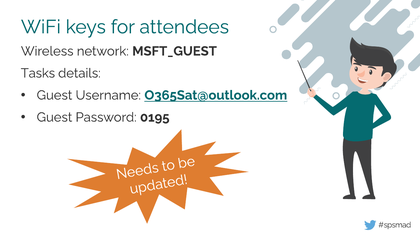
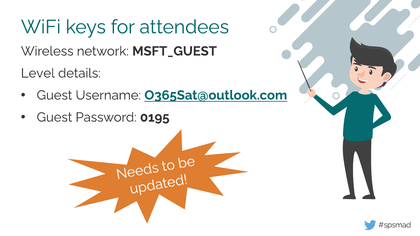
Tasks: Tasks -> Level (38, 73)
